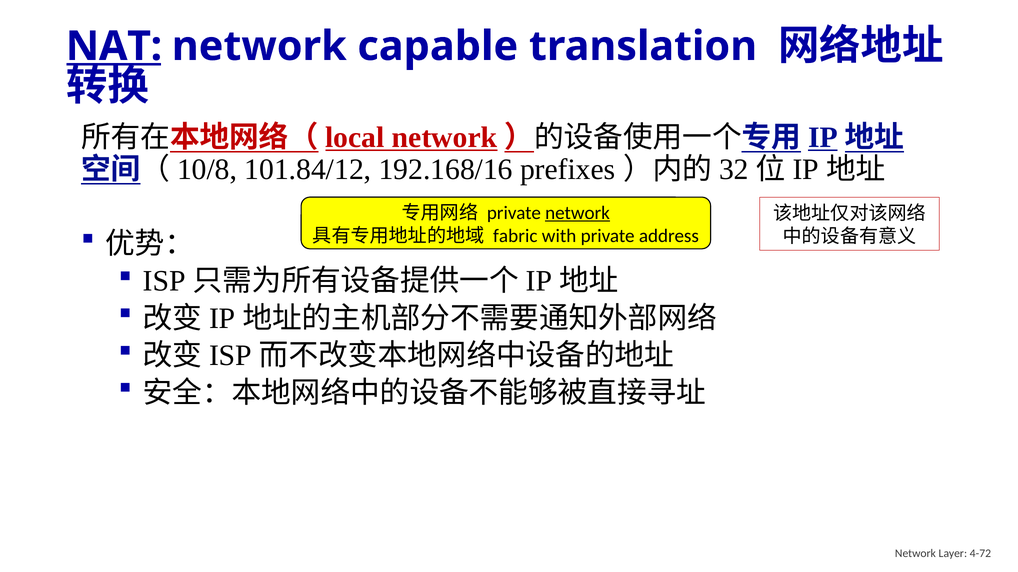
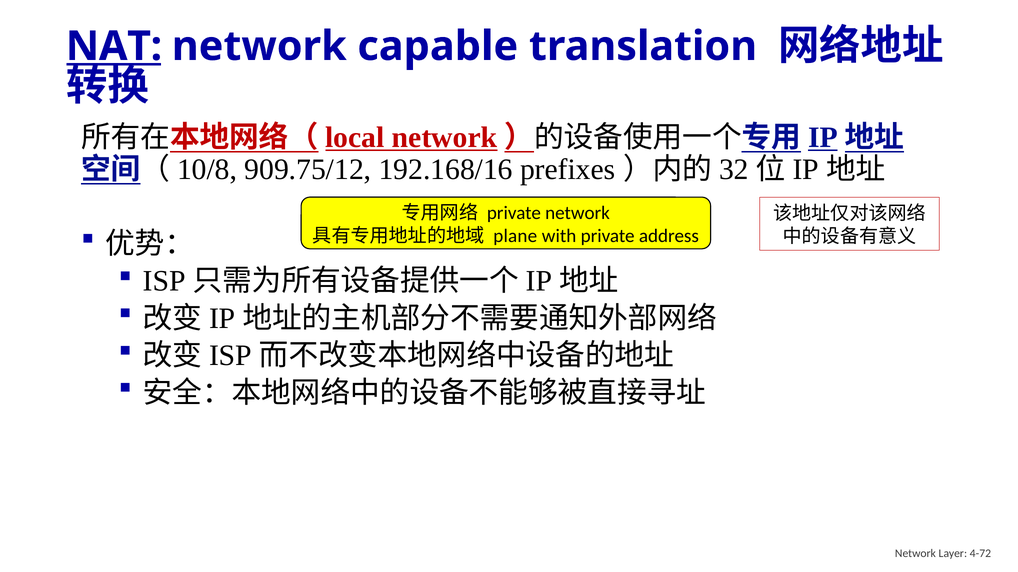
101.84/12: 101.84/12 -> 909.75/12 (308, 170)
network underline: present -> none (577, 213)
fabric: fabric -> plane (515, 236)
